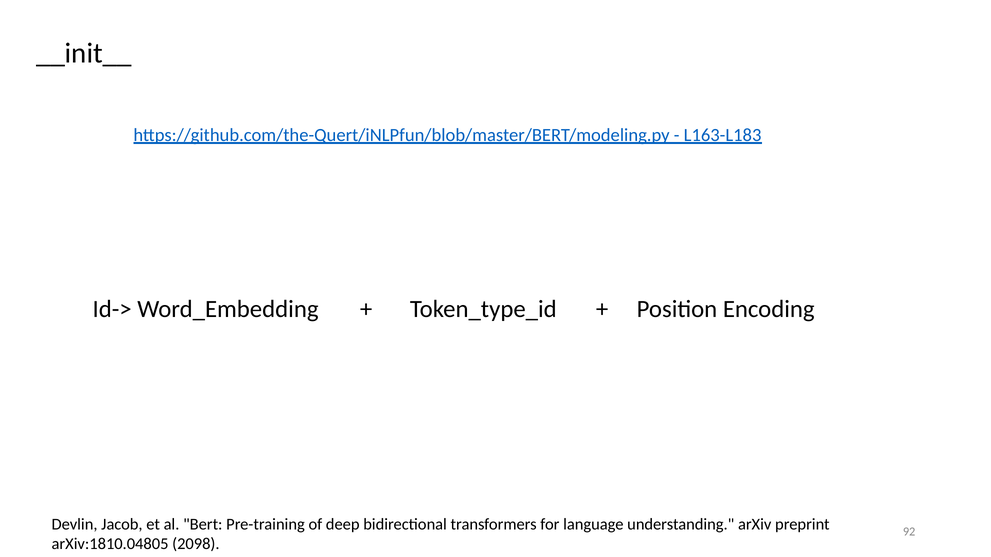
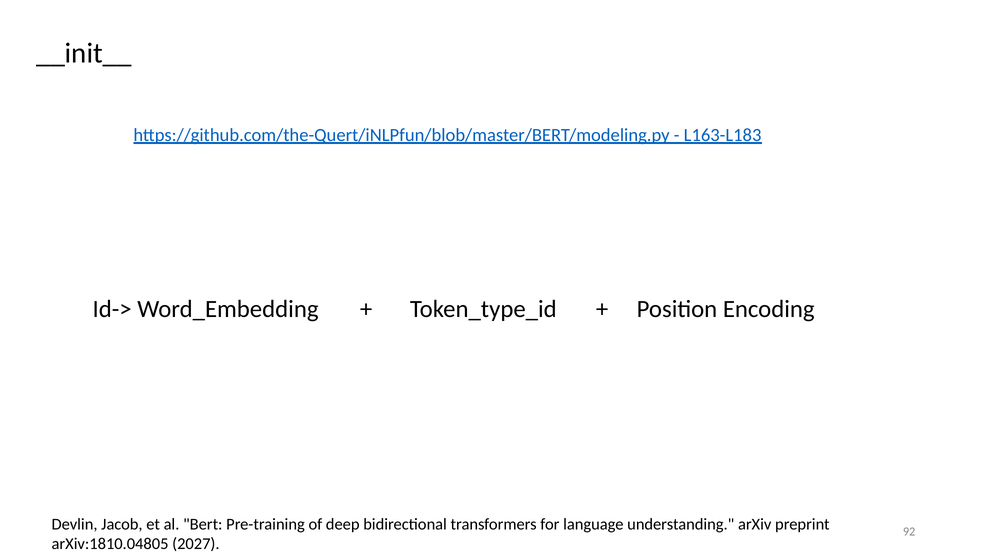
2098: 2098 -> 2027 (196, 544)
